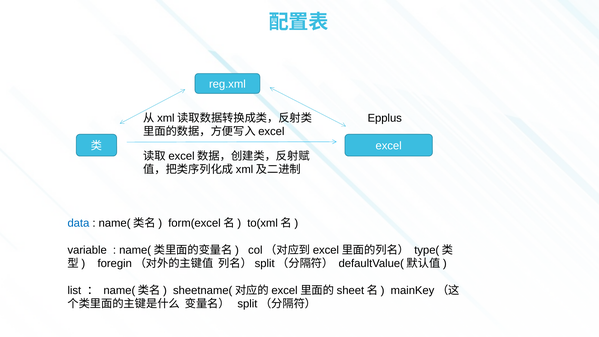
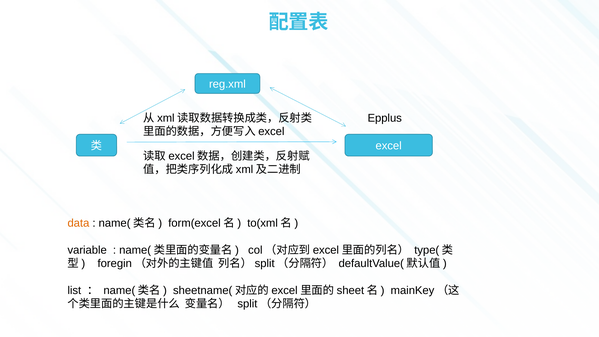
data colour: blue -> orange (78, 223)
